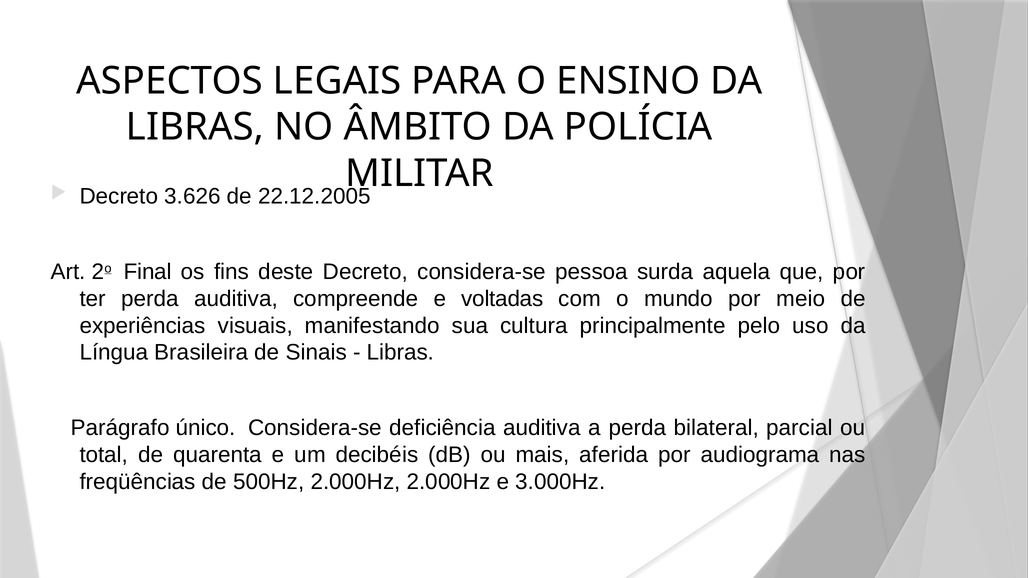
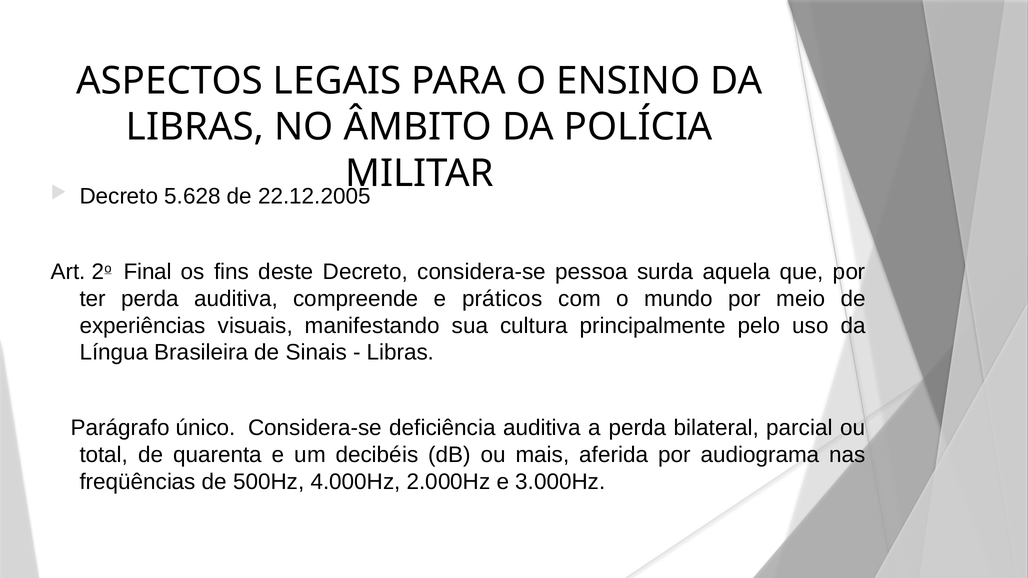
3.626: 3.626 -> 5.628 (193, 196)
voltadas: voltadas -> práticos (502, 299)
500Hz 2.000Hz: 2.000Hz -> 4.000Hz (356, 482)
